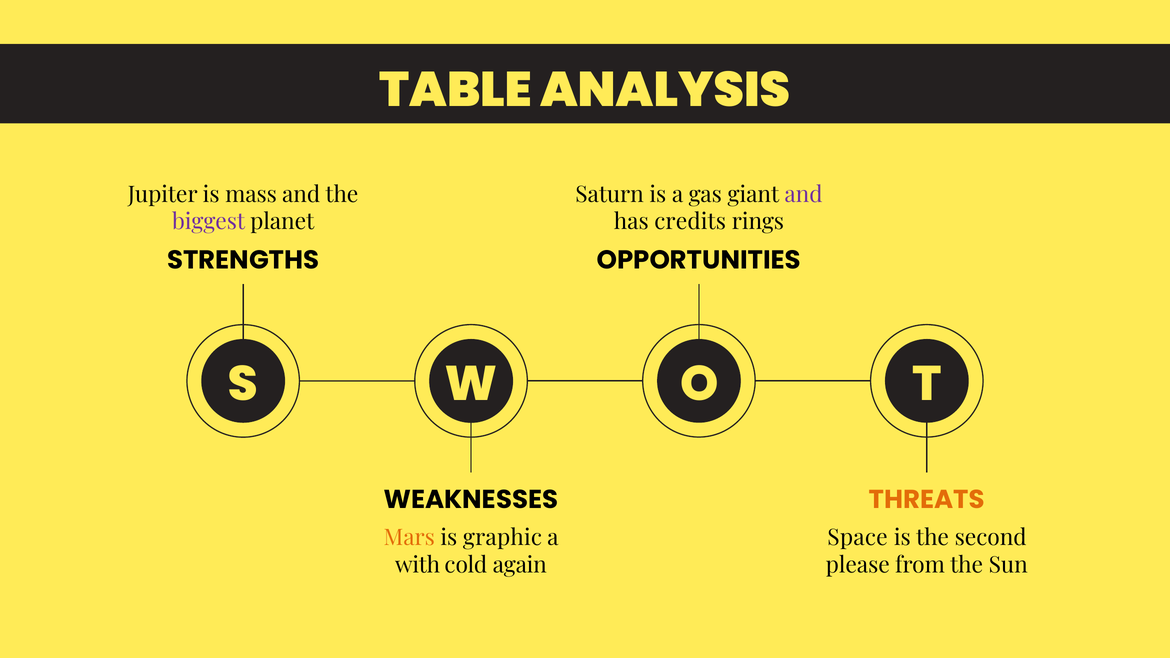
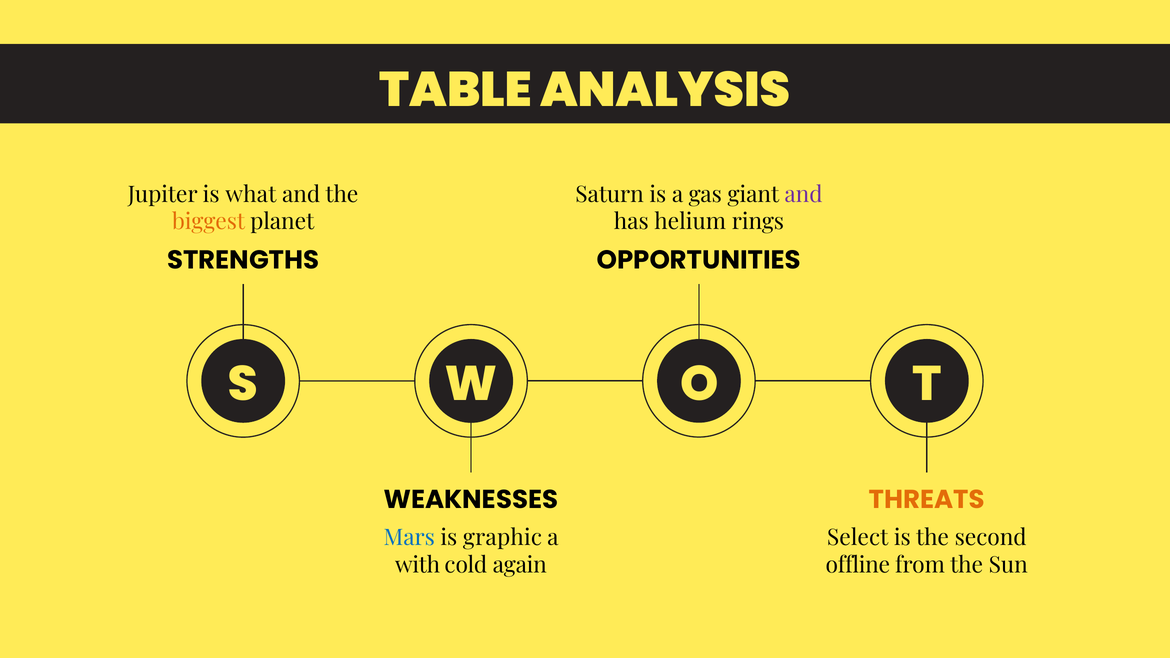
mass: mass -> what (251, 195)
biggest colour: purple -> orange (209, 222)
credits: credits -> helium (690, 222)
Mars colour: orange -> blue (409, 538)
Space: Space -> Select (858, 538)
please: please -> offline (858, 565)
